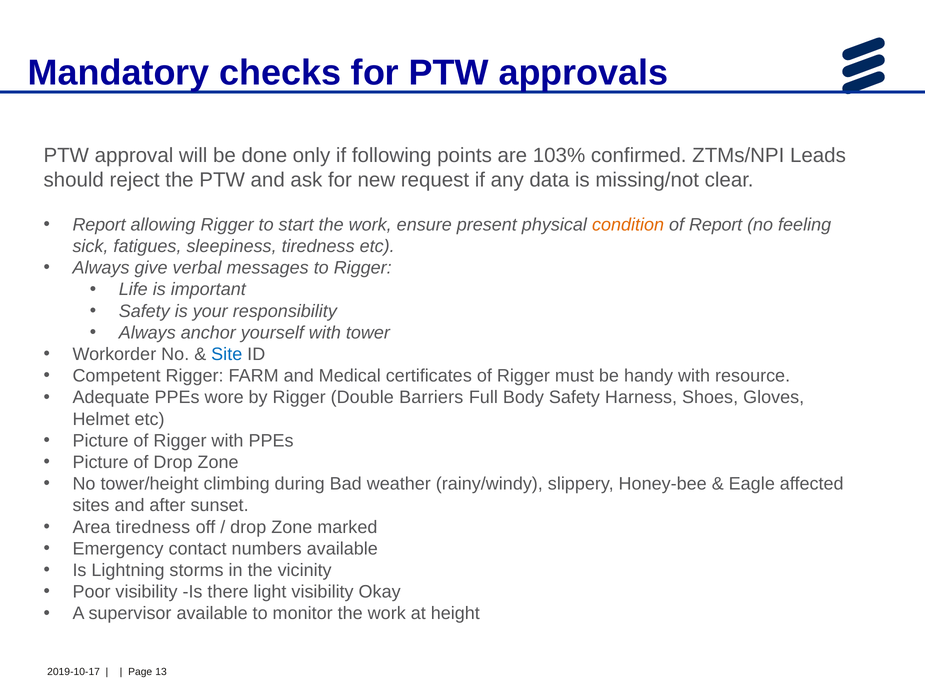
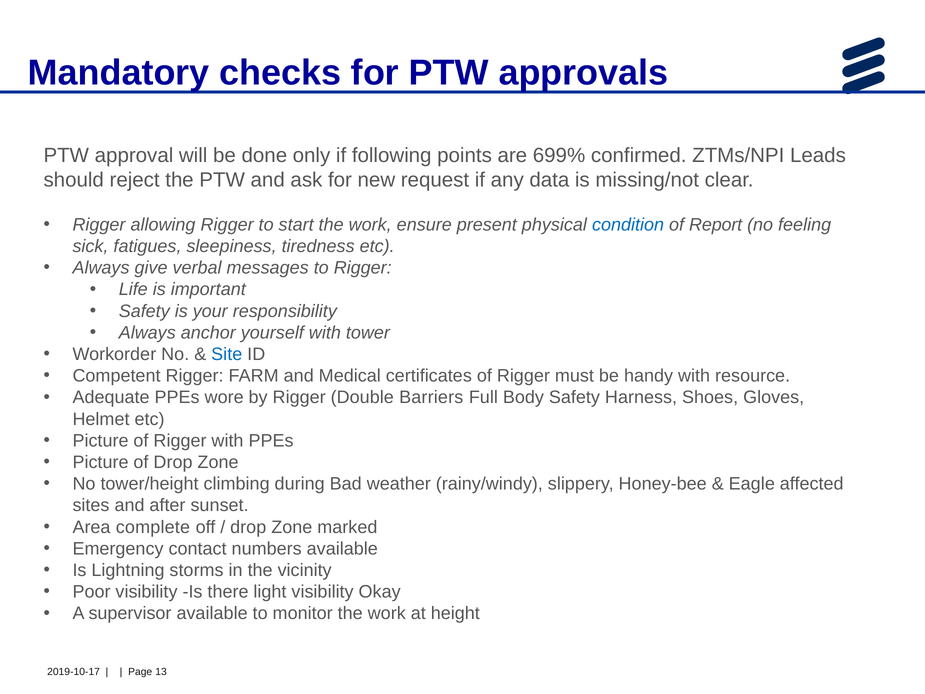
103%: 103% -> 699% (559, 155)
Report: Report -> Rigger (99, 225)
condition colour: orange -> blue (628, 225)
Area tiredness: tiredness -> complete (153, 527)
